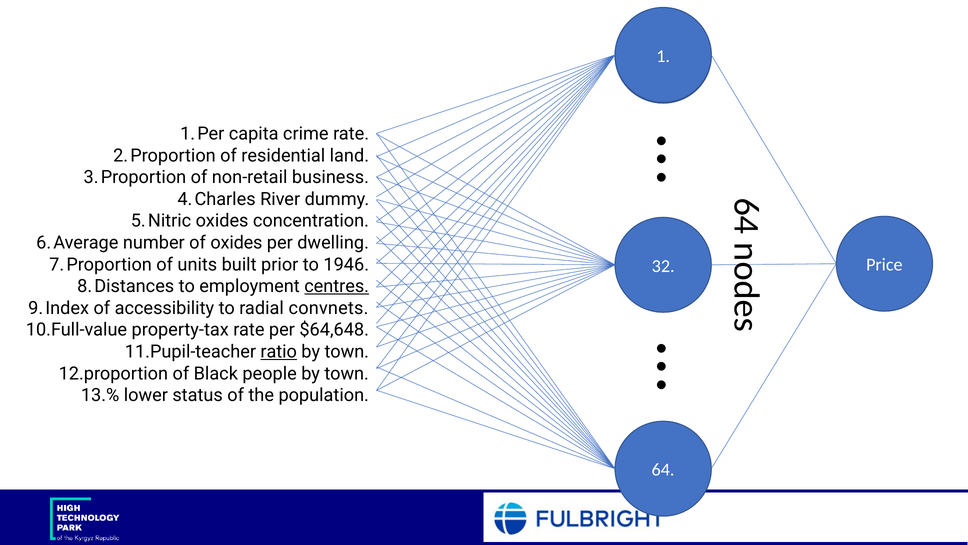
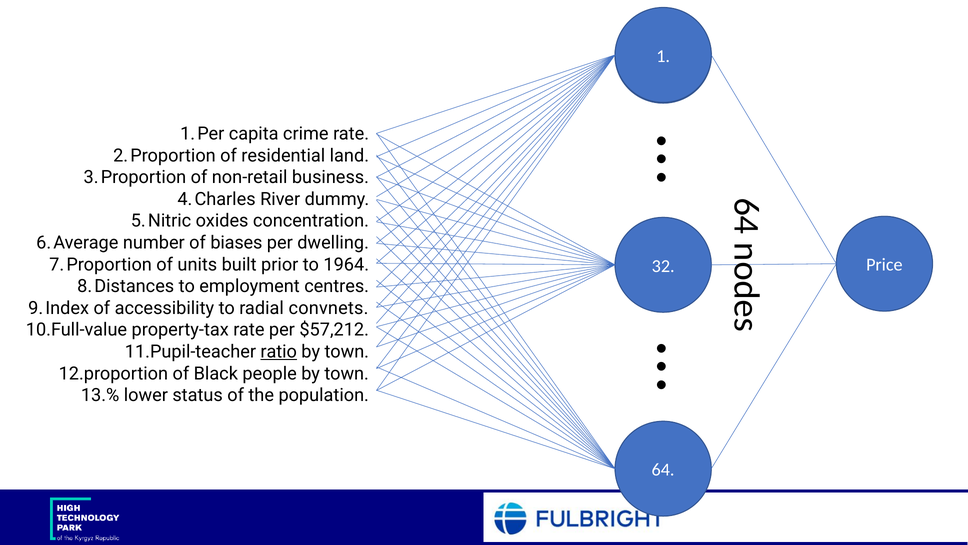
of oxides: oxides -> biases (236, 243)
1946: 1946 -> 1964 (346, 264)
centres underline: present -> none (337, 286)
$64,648: $64,648 -> $57,212 (334, 330)
